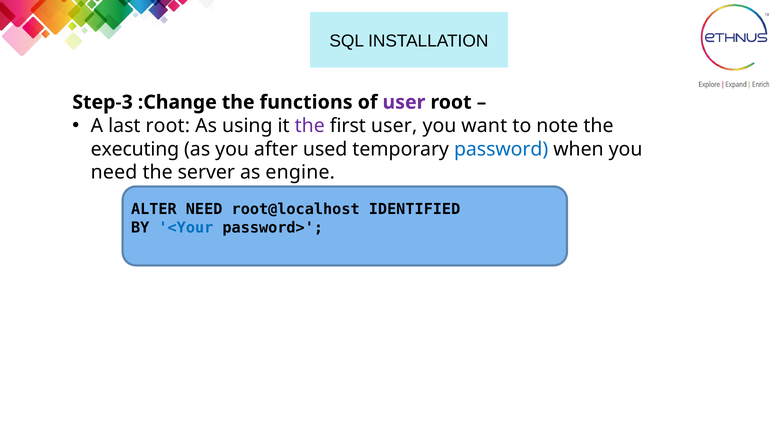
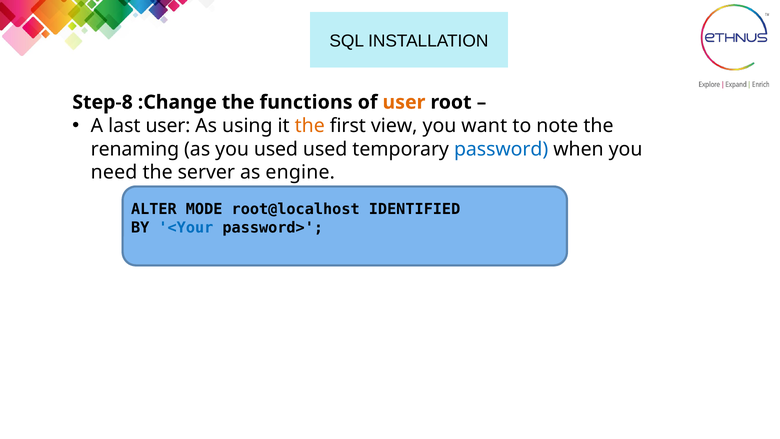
Step-3: Step-3 -> Step-8 (103, 102)
user colour: purple -> orange (404, 102)
last root: root -> user (168, 126)
the colour: purple -> orange (310, 126)
first user: user -> view (394, 126)
executing: executing -> renaming (135, 149)
you after: after -> used (276, 149)
ALTER NEED: NEED -> MODE (204, 209)
